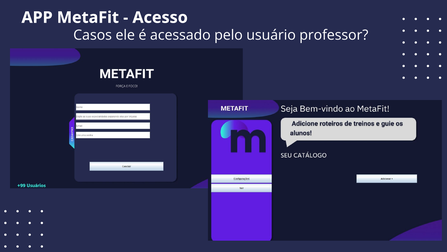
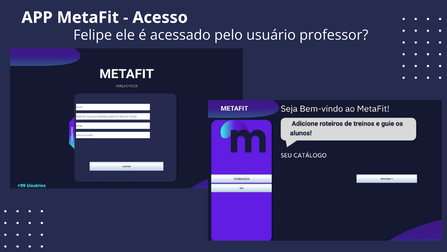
Casos: Casos -> Felipe (93, 35)
